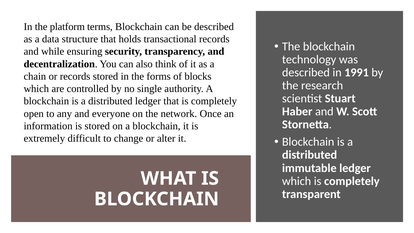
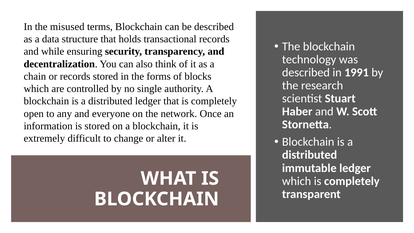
platform: platform -> misused (67, 27)
